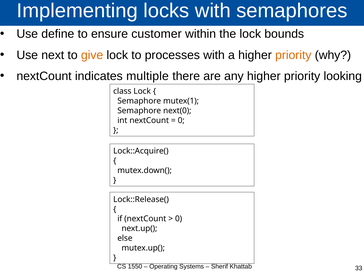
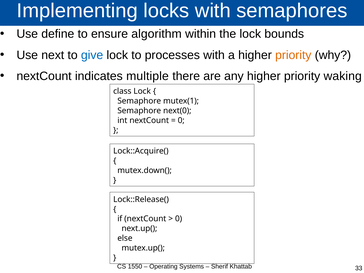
customer: customer -> algorithm (157, 34)
give colour: orange -> blue (92, 55)
looking: looking -> waking (343, 76)
